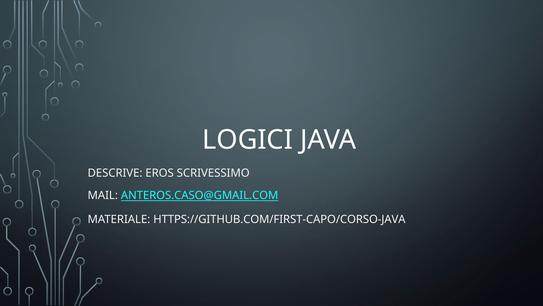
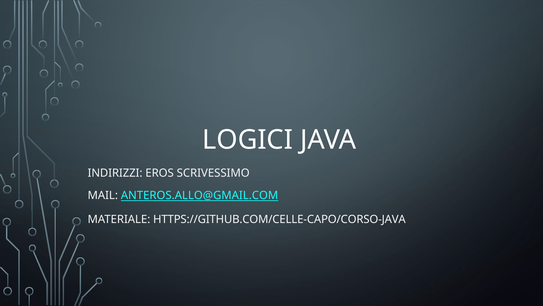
DESCRIVE: DESCRIVE -> INDIRIZZI (115, 173)
ANTEROS.CASO@GMAIL.COM: ANTEROS.CASO@GMAIL.COM -> ANTEROS.ALLO@GMAIL.COM (200, 195)
HTTPS://GITHUB.COM/FIRST-CAPO/CORSO-JAVA: HTTPS://GITHUB.COM/FIRST-CAPO/CORSO-JAVA -> HTTPS://GITHUB.COM/CELLE-CAPO/CORSO-JAVA (279, 219)
